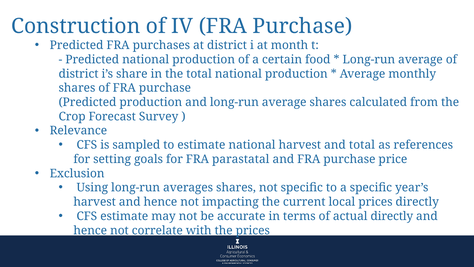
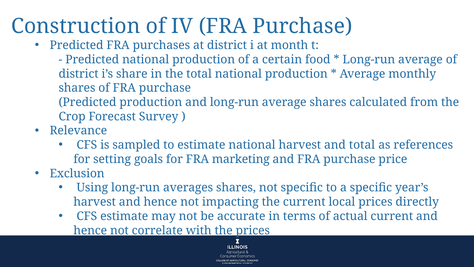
parastatal: parastatal -> marketing (241, 159)
actual directly: directly -> current (392, 216)
